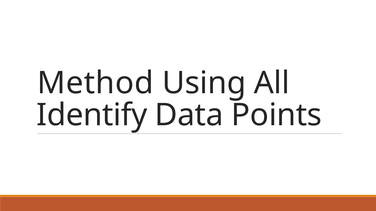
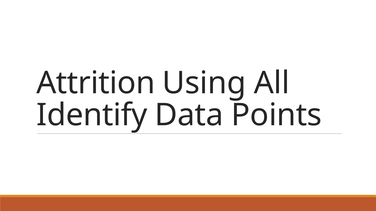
Method: Method -> Attrition (96, 83)
